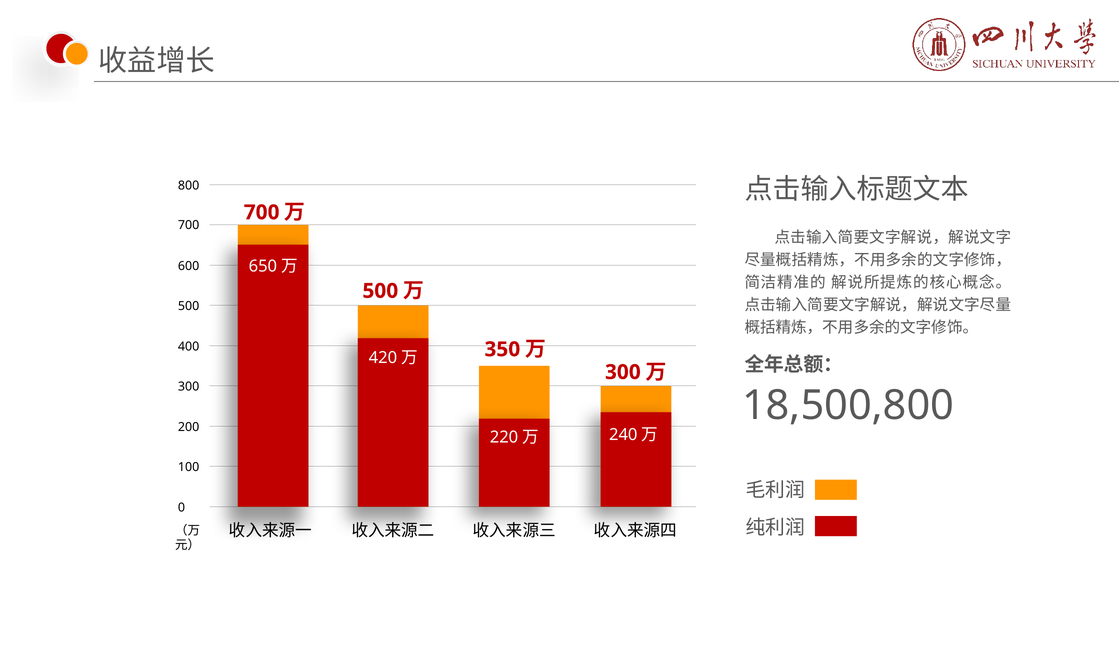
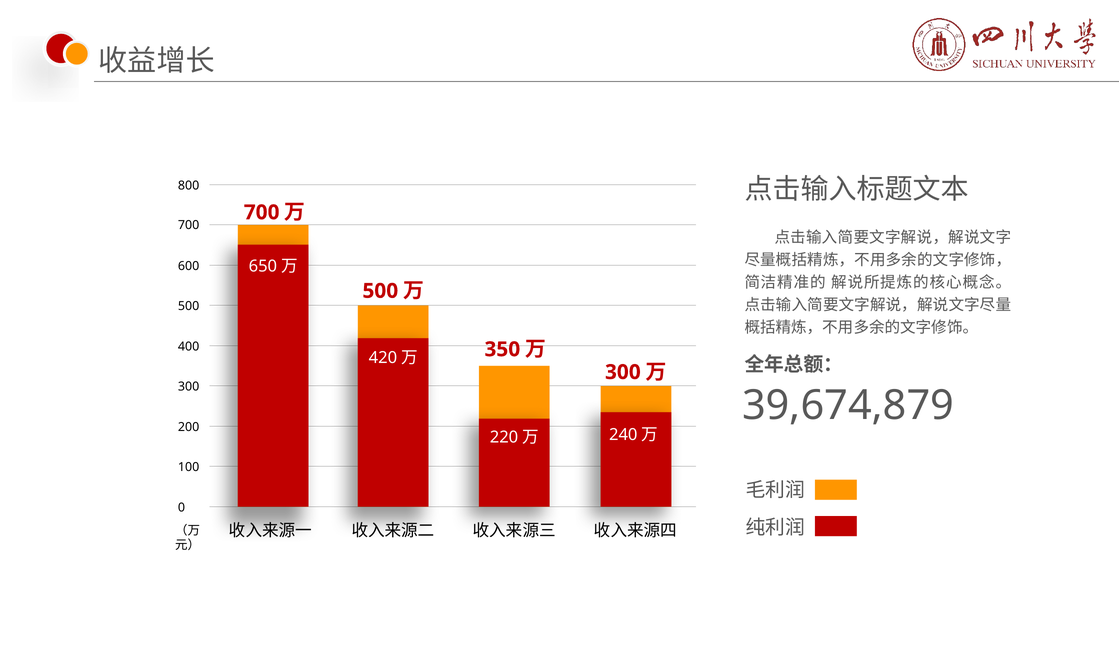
18,500,800: 18,500,800 -> 39,674,879 (848, 405)
